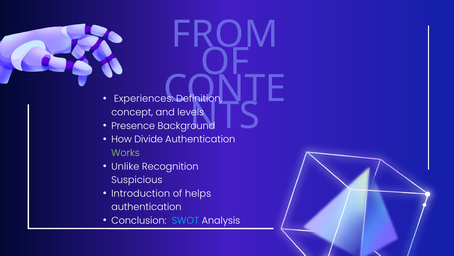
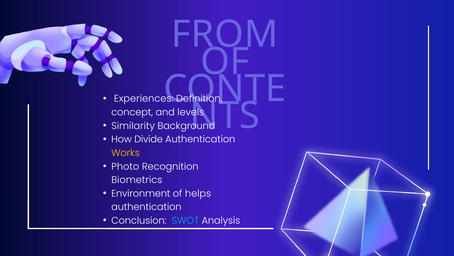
Presence: Presence -> Similarity (133, 126)
Works colour: light green -> yellow (125, 153)
Unlike: Unlike -> Photo (125, 166)
Suspicious: Suspicious -> Biometrics (137, 180)
Introduction: Introduction -> Environment (141, 193)
